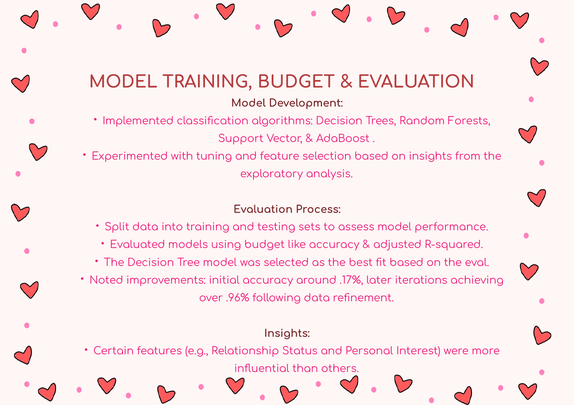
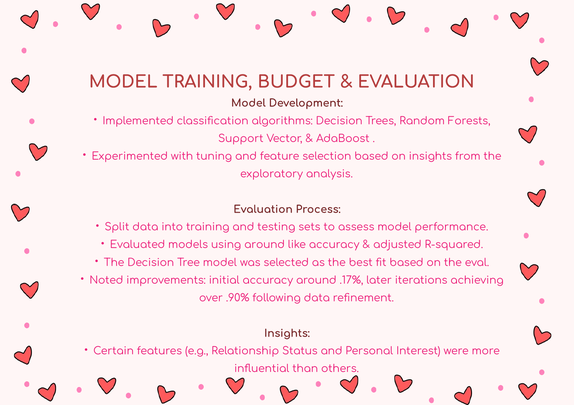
using budget: budget -> around (265, 245)
.96%: .96% -> .90% (238, 298)
